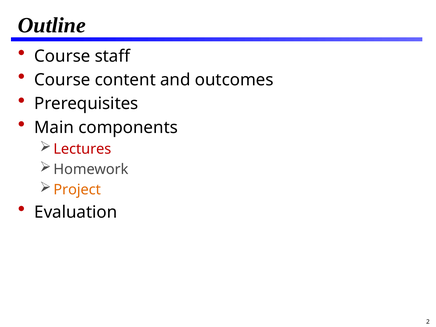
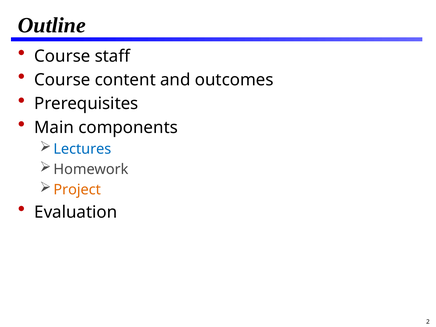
Lectures colour: red -> blue (82, 149)
